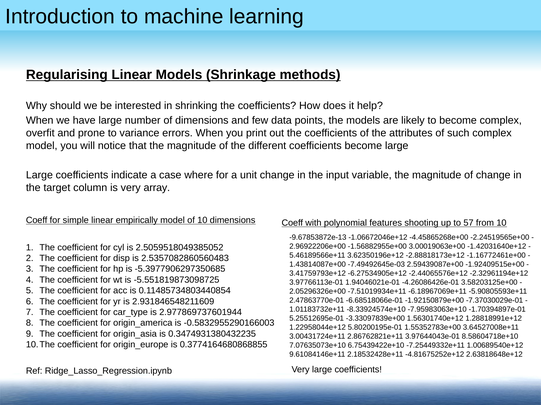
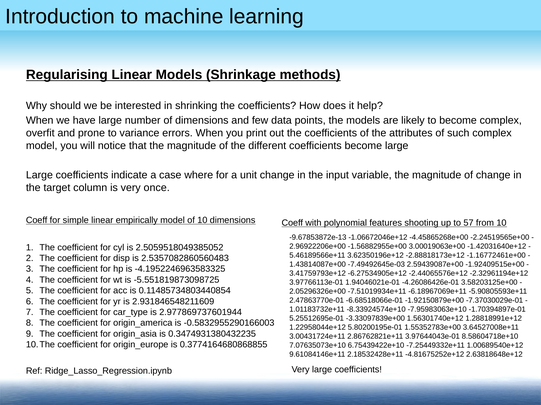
array: array -> once (157, 188)
-5.3977906297350685: -5.3977906297350685 -> -4.1952246963583325 (180, 270)
